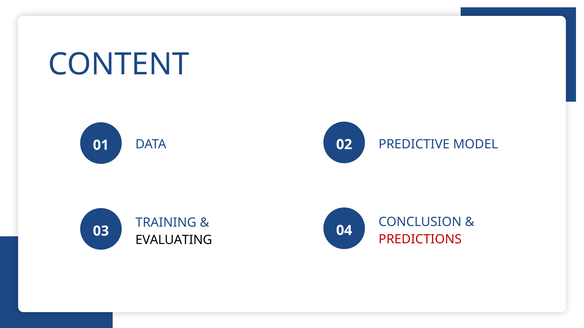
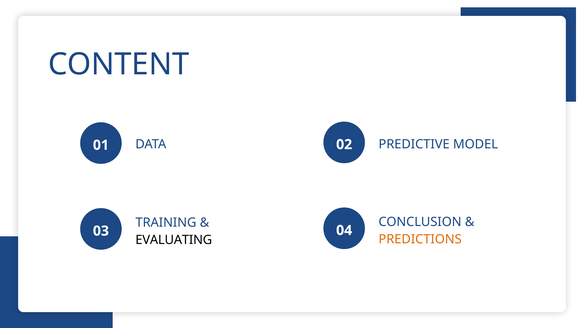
PREDICTIONS colour: red -> orange (420, 240)
